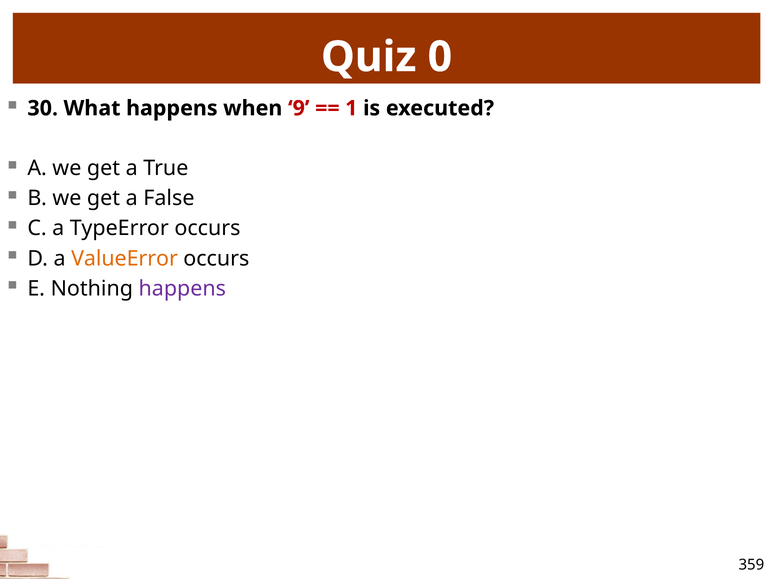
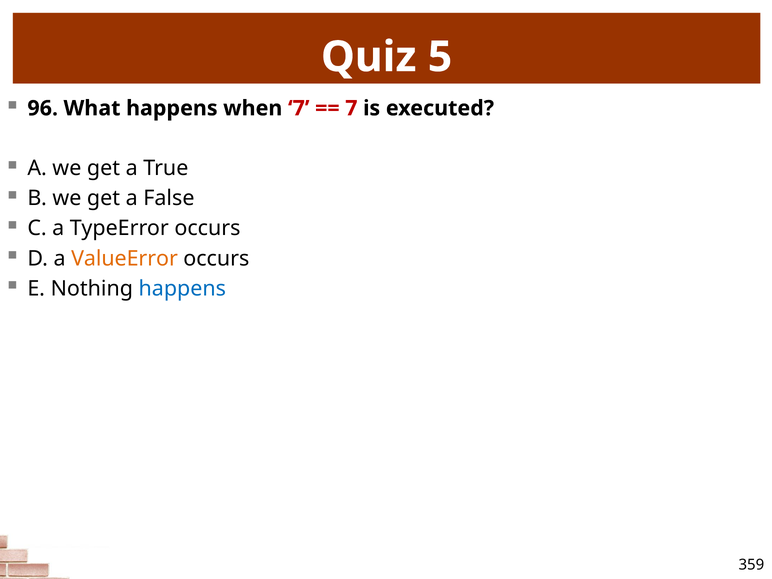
0: 0 -> 5 (440, 57)
30: 30 -> 96 (43, 108)
when 9: 9 -> 7 (299, 108)
1: 1 -> 7 (351, 108)
happens colour: purple -> blue (182, 288)
